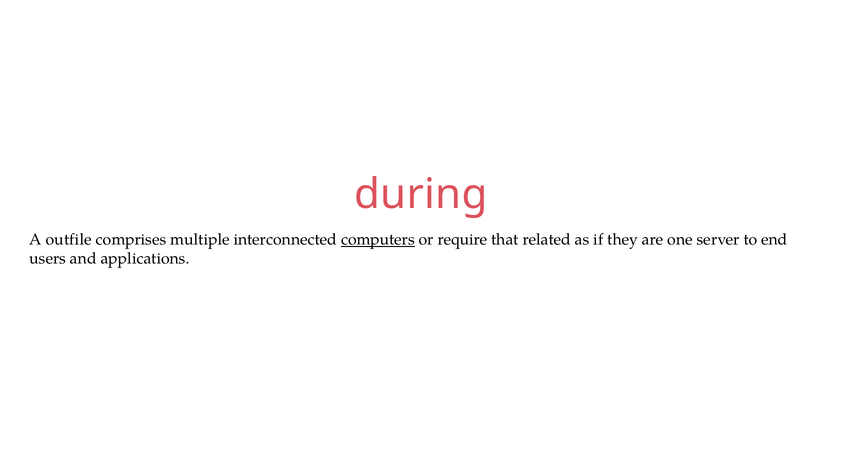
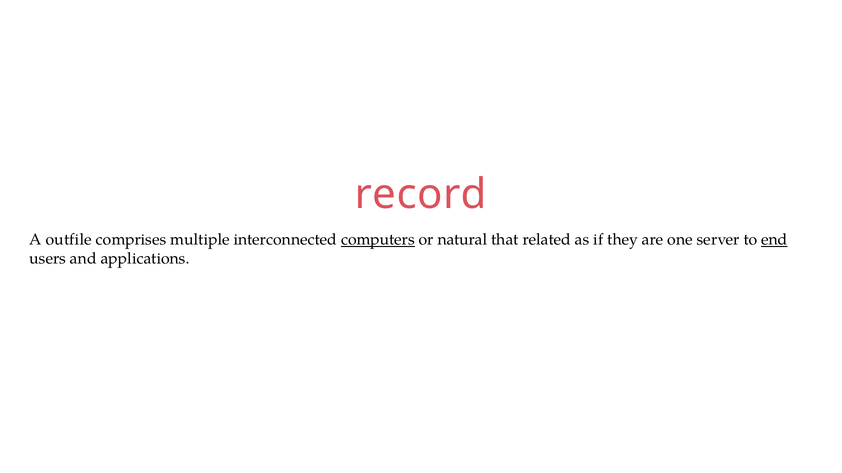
during: during -> record (421, 194)
require: require -> natural (462, 240)
end underline: none -> present (774, 240)
